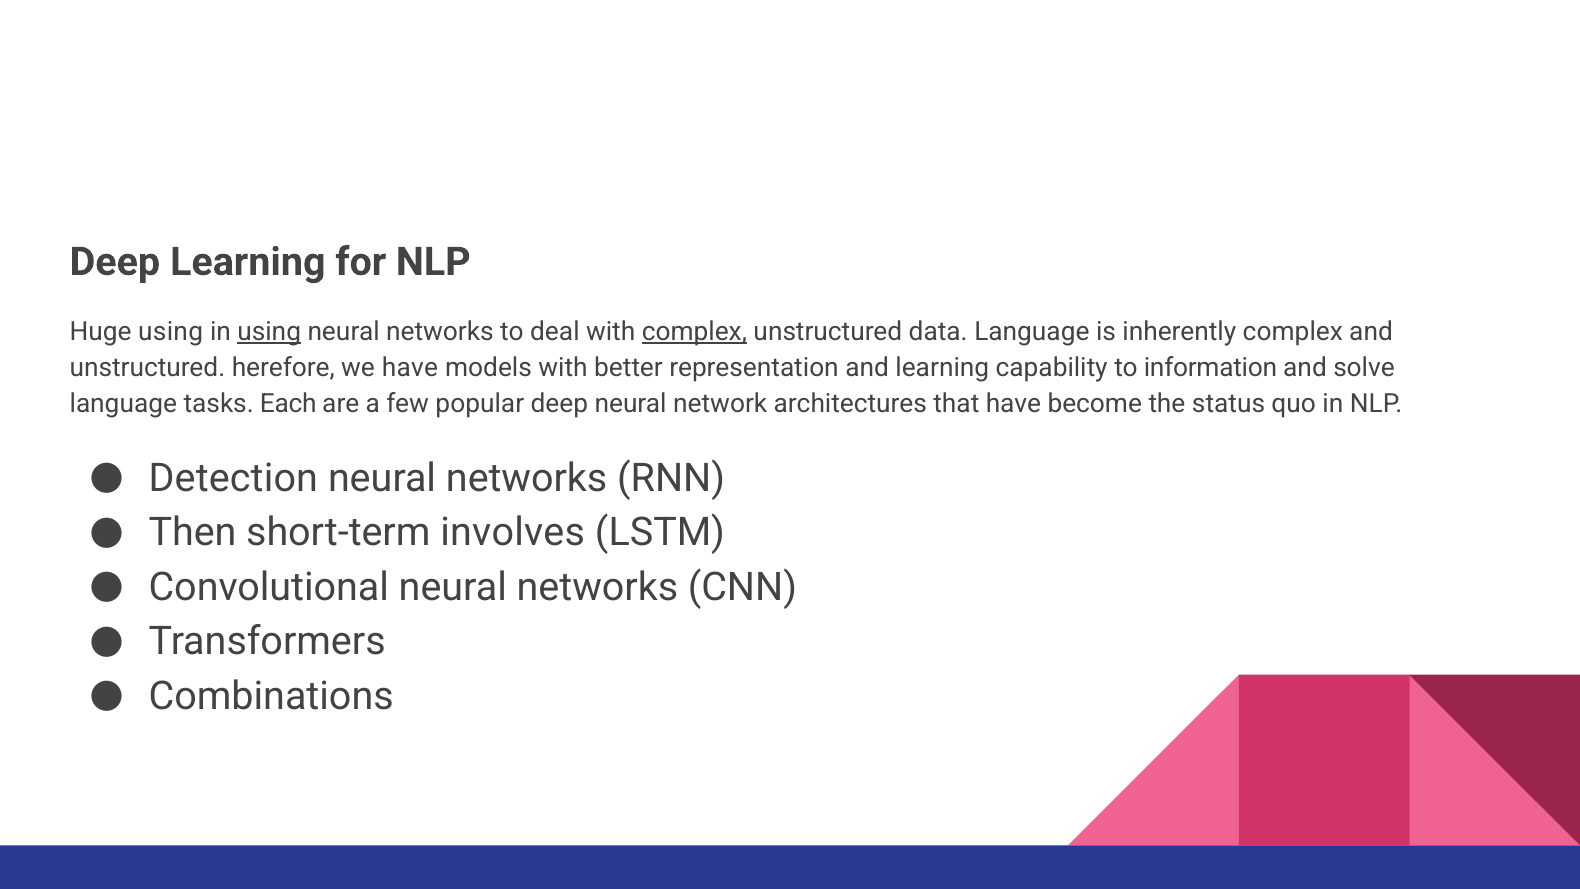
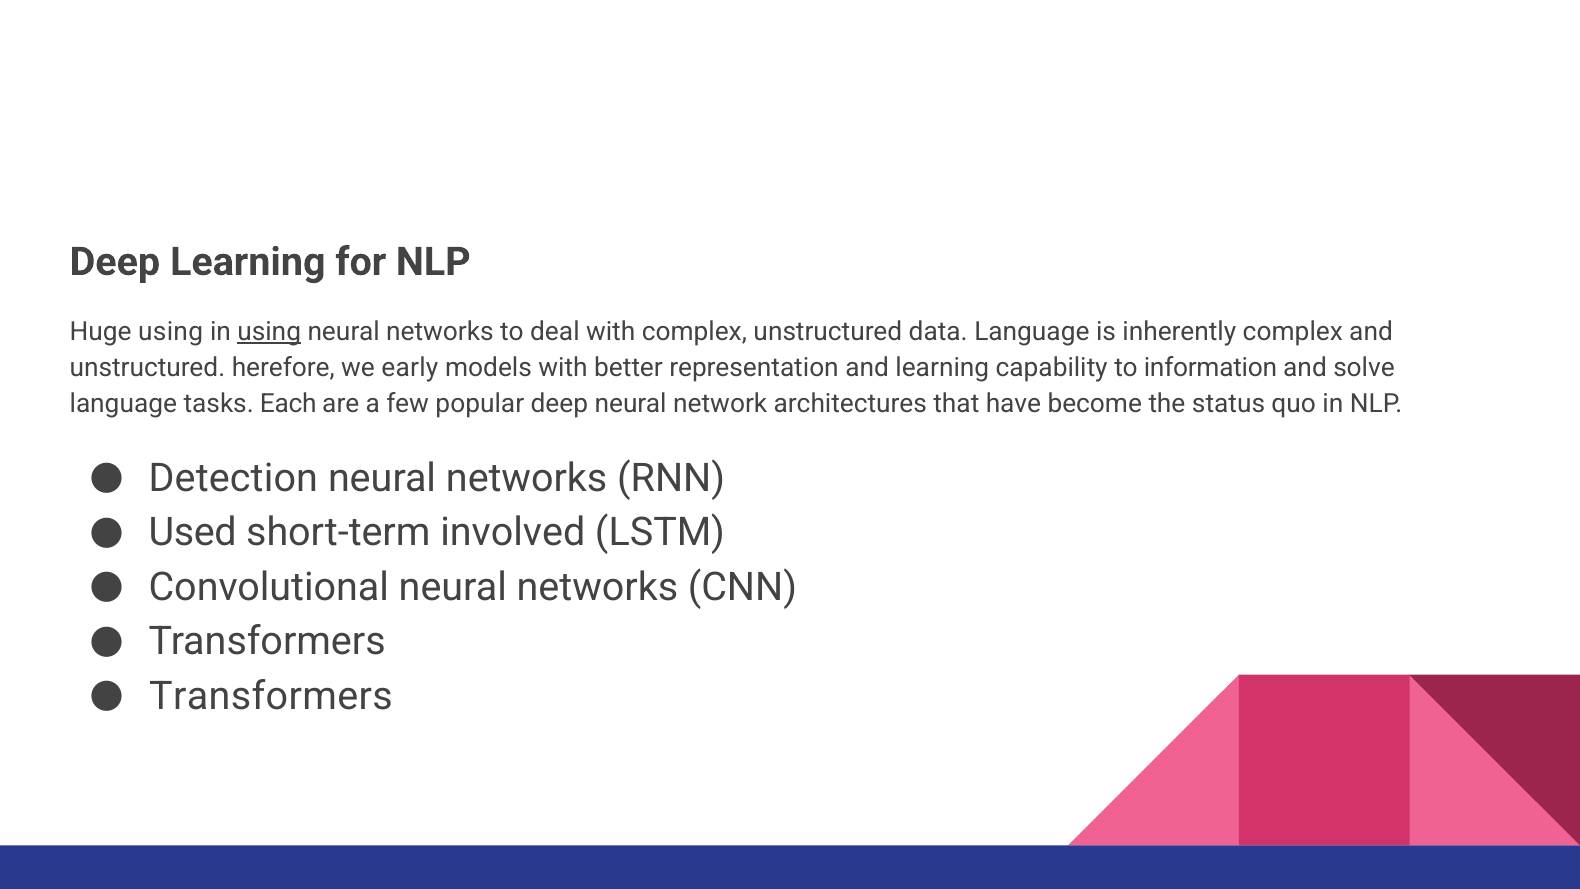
complex underline: present -> none (694, 331)
we have: have -> early (410, 368)
Then: Then -> Used (193, 532)
involves: involves -> involved (513, 532)
Combinations: Combinations -> Transformers (271, 696)
